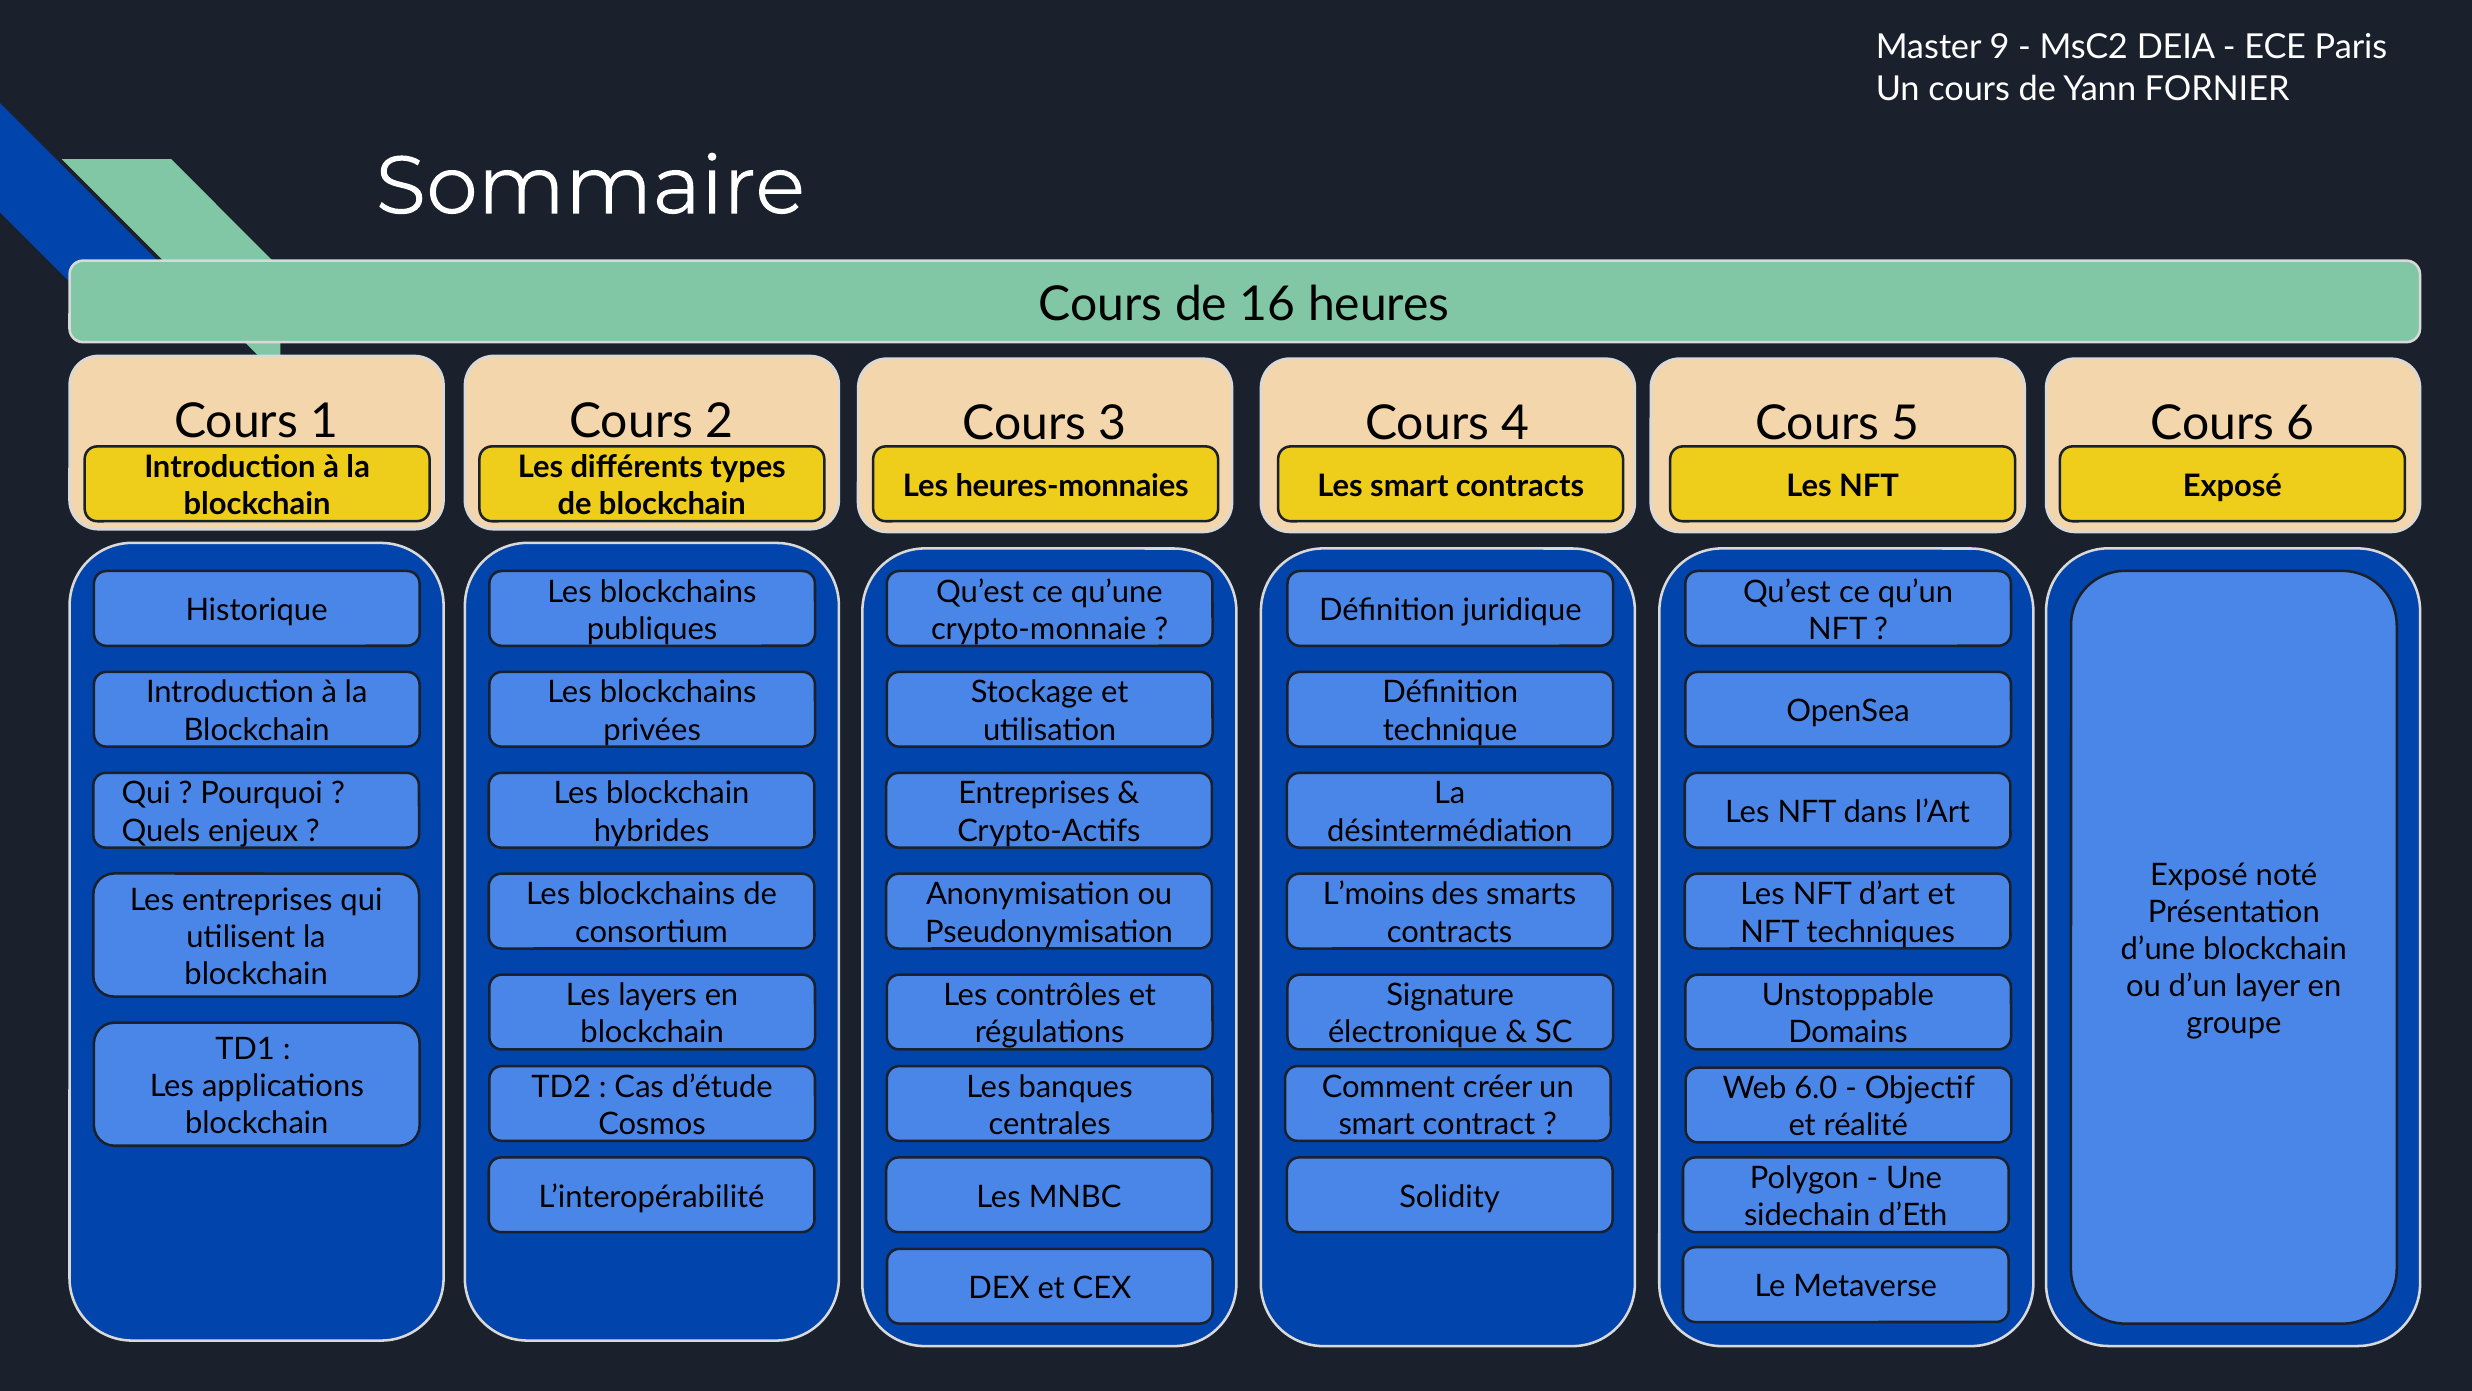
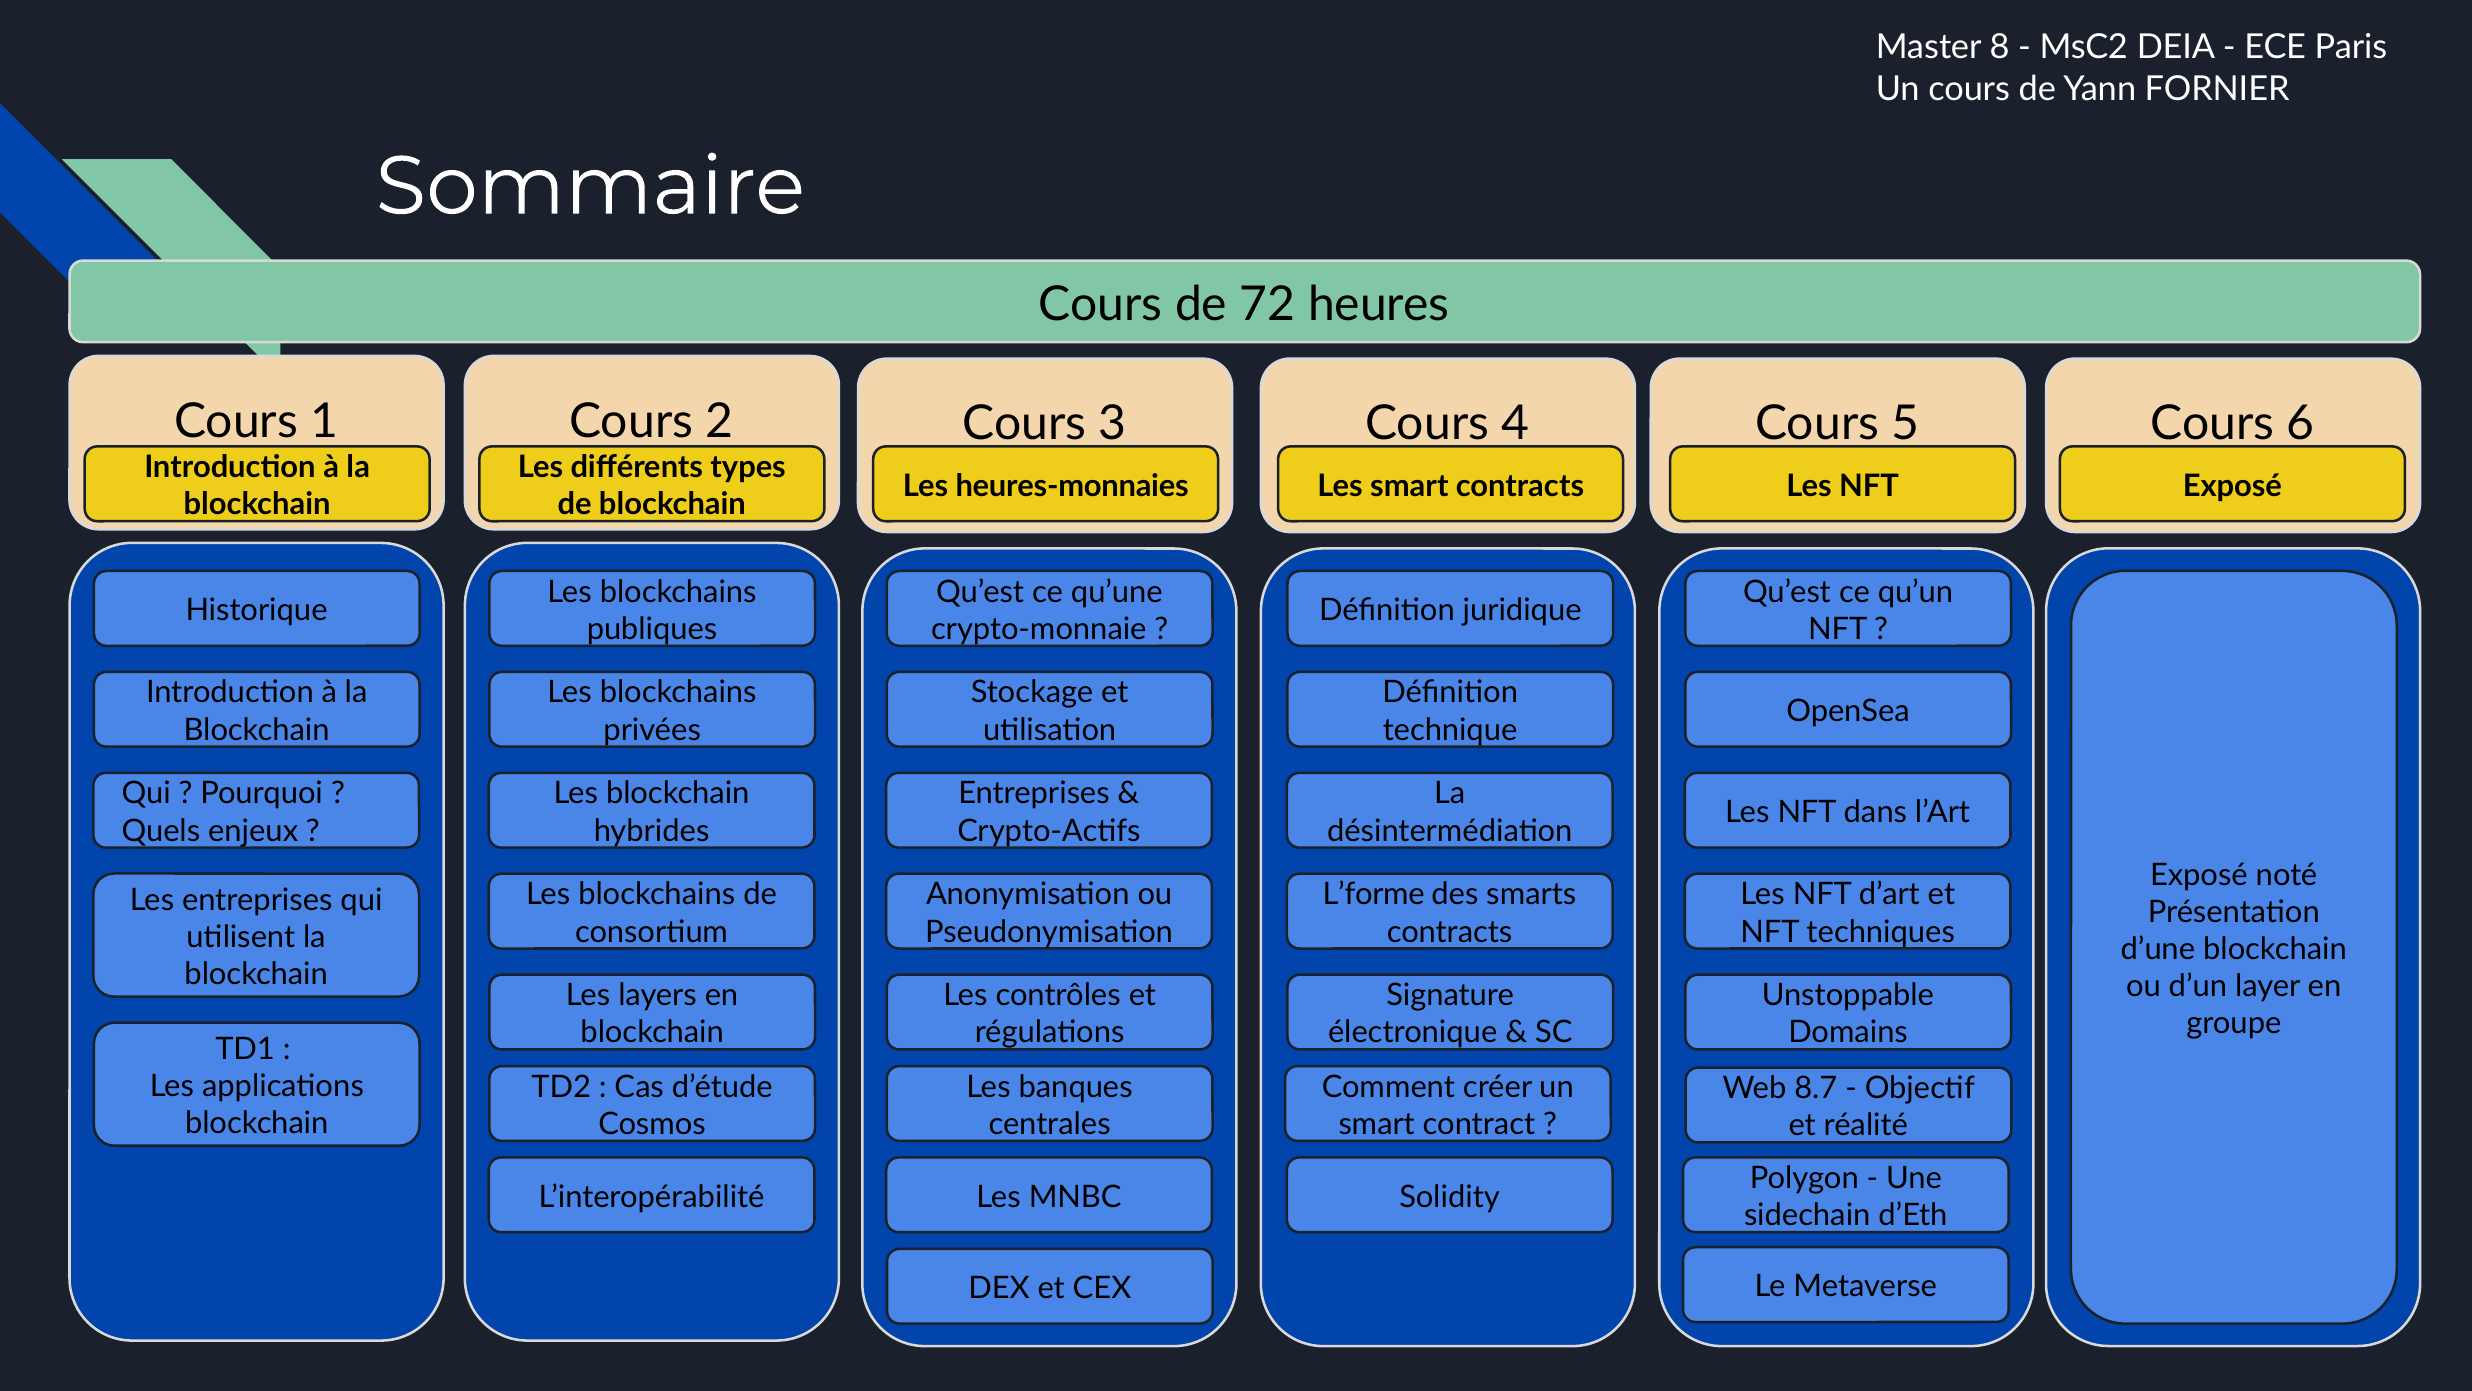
9: 9 -> 8 (2000, 48)
16: 16 -> 72 (1268, 305)
L’moins: L’moins -> L’forme (1374, 894)
6.0: 6.0 -> 8.7 (1816, 1088)
